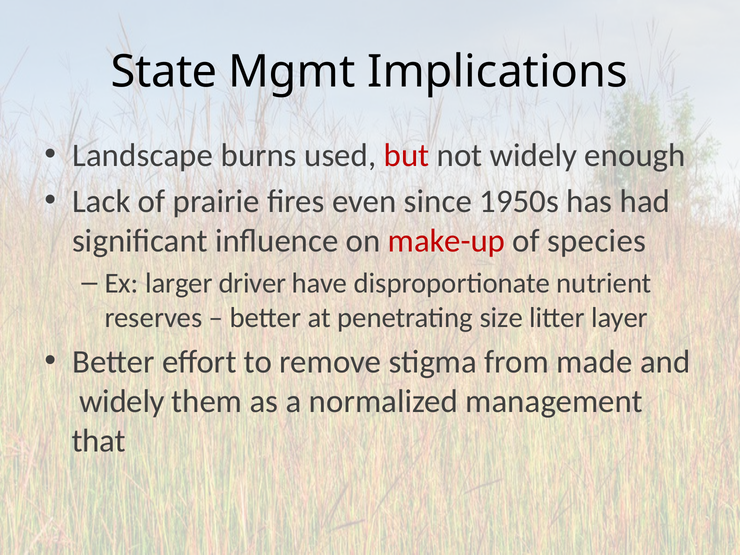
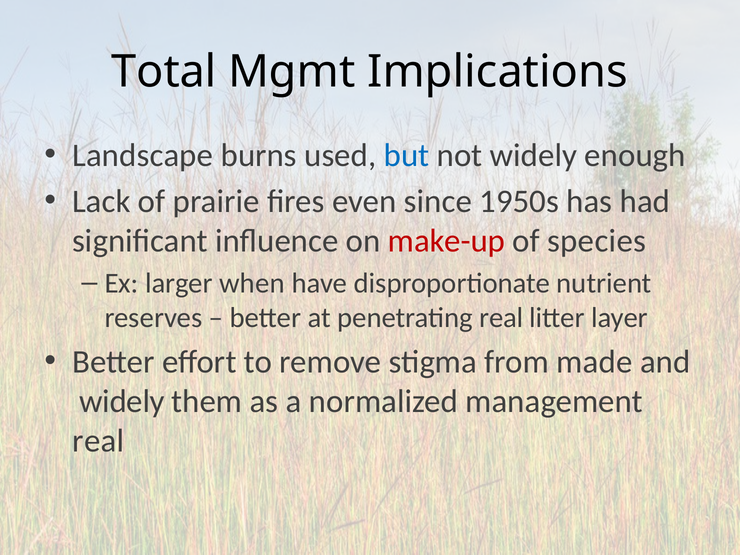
State: State -> Total (164, 72)
but colour: red -> blue (407, 155)
driver: driver -> when (252, 283)
penetrating size: size -> real (501, 318)
that: that -> real (98, 441)
